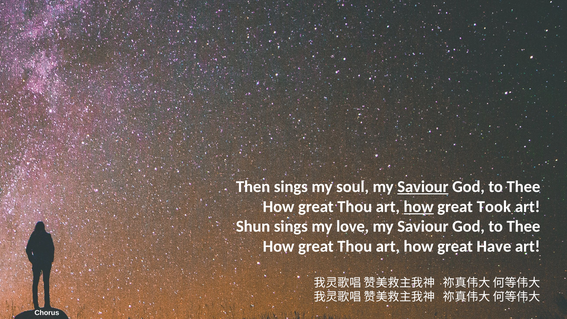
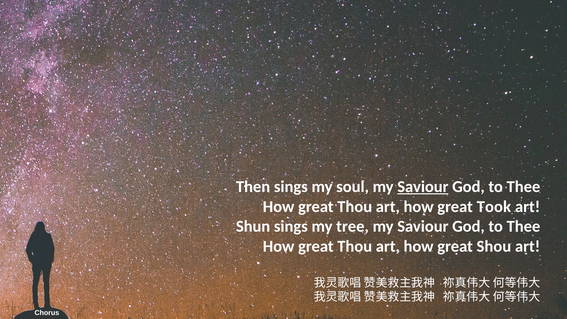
how underline: present -> none (419, 207)
love: love -> tree (353, 226)
Have: Have -> Shou (494, 246)
